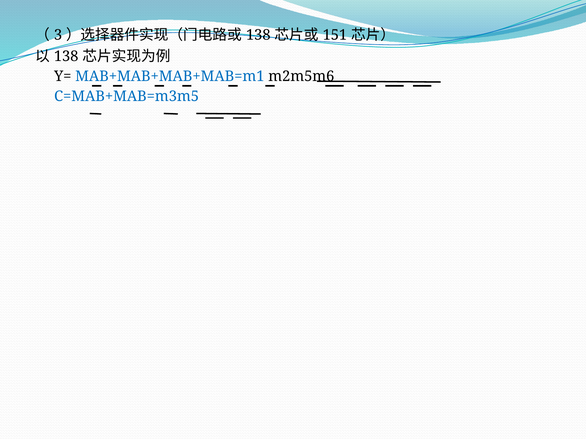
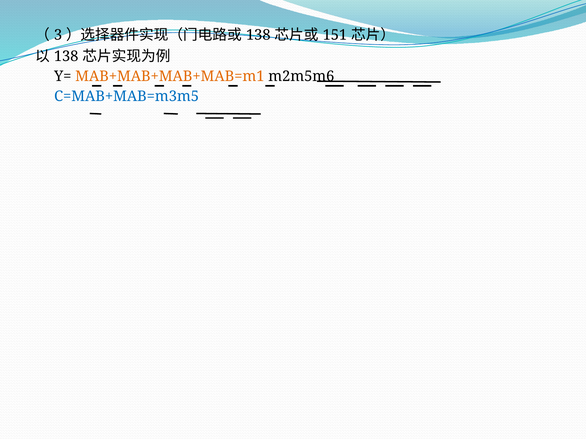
MAB+MAB+MAB+MAB=m1 colour: blue -> orange (170, 76)
